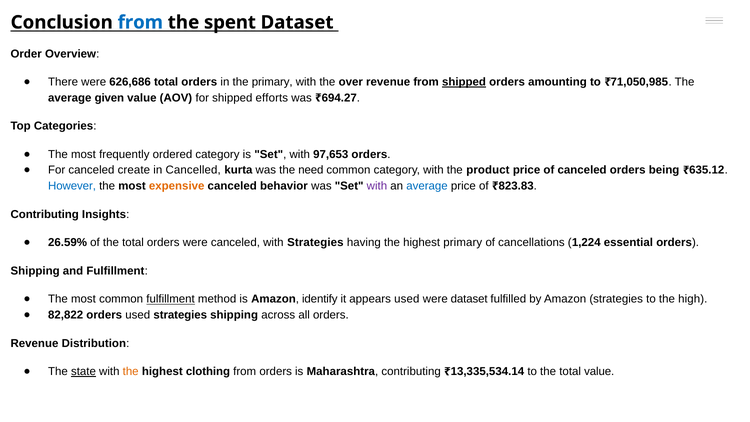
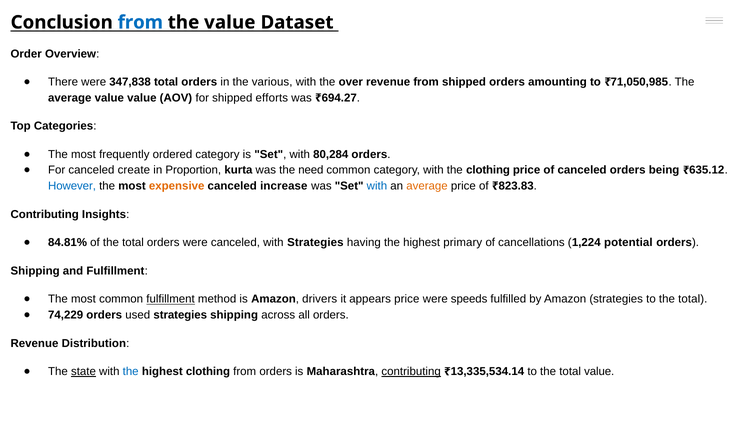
the spent: spent -> value (230, 22)
626,686: 626,686 -> 347,838 (130, 82)
the primary: primary -> various (272, 82)
shipped underline: present -> none (464, 82)
average given: given -> value (109, 98)
97,653: 97,653 -> 80,284 (331, 154)
Cancelled: Cancelled -> Proportion (193, 170)
the product: product -> clothing (488, 170)
behavior: behavior -> increase (284, 186)
with colour: purple -> blue (377, 186)
average colour: blue -> orange (427, 186)
26.59%: 26.59% -> 84.81% (68, 243)
essential: essential -> potential (628, 243)
identify: identify -> drivers (320, 299)
appears used: used -> price (407, 299)
were dataset: dataset -> speeds (469, 299)
high: high -> total (693, 299)
82,822: 82,822 -> 74,229 (66, 315)
the colour: orange -> blue (131, 371)
contributing underline: none -> present (411, 371)
